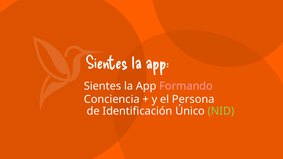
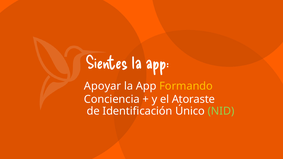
Sientes: Sientes -> Apoyar (103, 86)
Formando colour: pink -> yellow (186, 86)
Persona: Persona -> Atoraste (193, 99)
